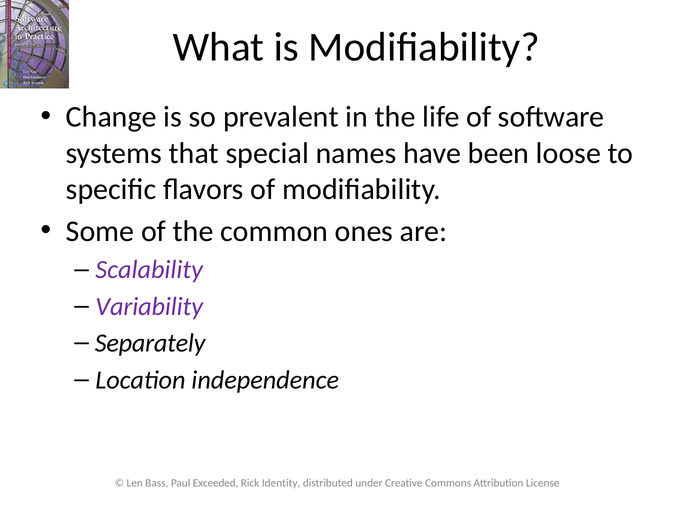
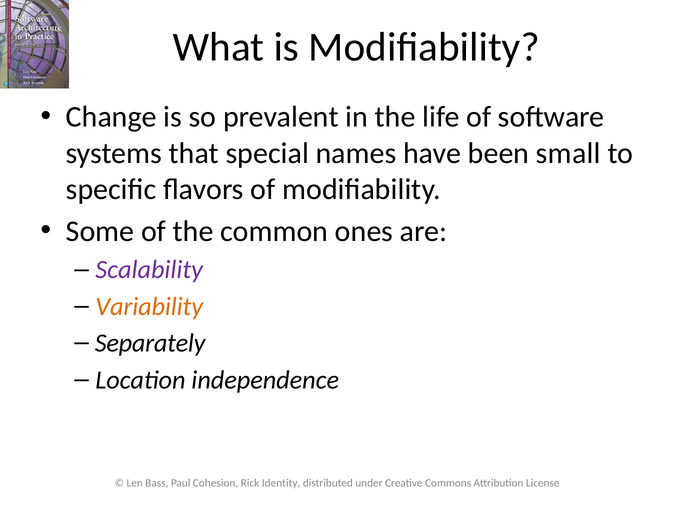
loose: loose -> small (568, 153)
Variability colour: purple -> orange (149, 307)
Exceeded: Exceeded -> Cohesion (216, 483)
